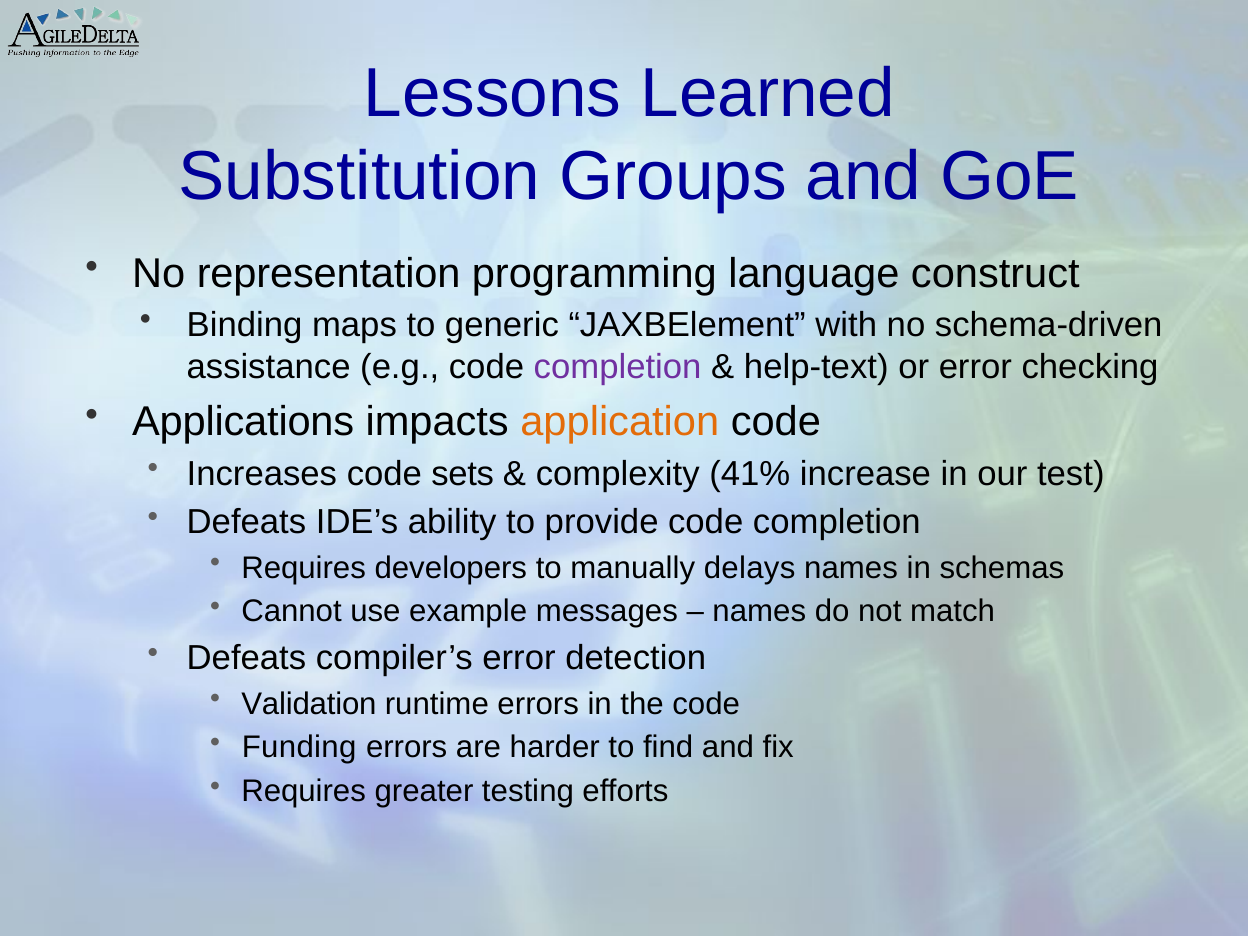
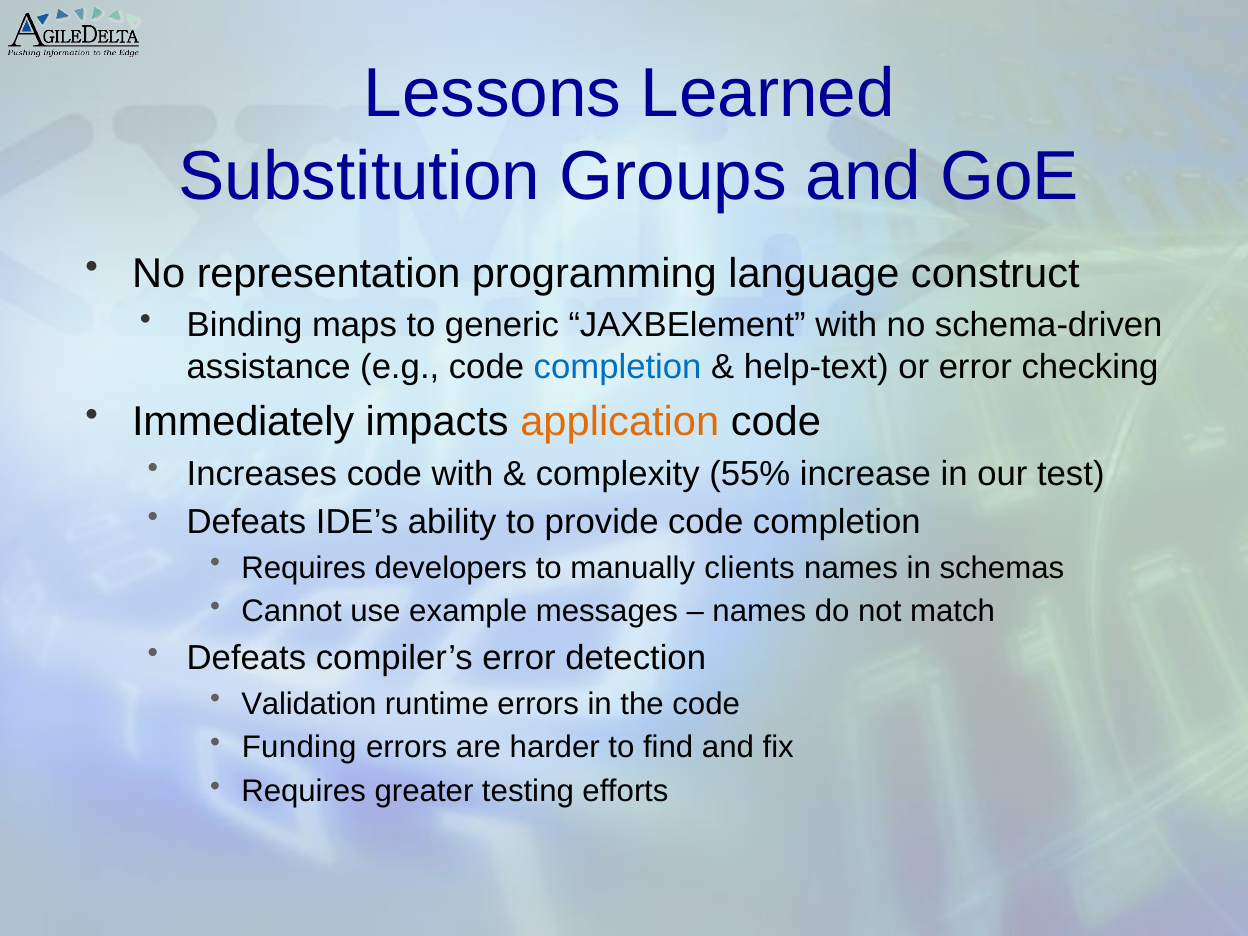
completion colour: purple -> blue (618, 367)
Applications: Applications -> Immediately (243, 422)
code sets: sets -> with (462, 474)
41%: 41% -> 55% (750, 474)
delays: delays -> clients (750, 568)
